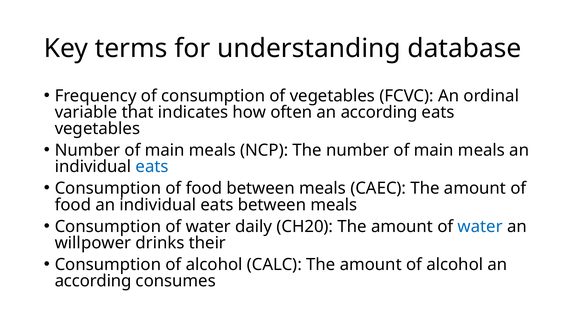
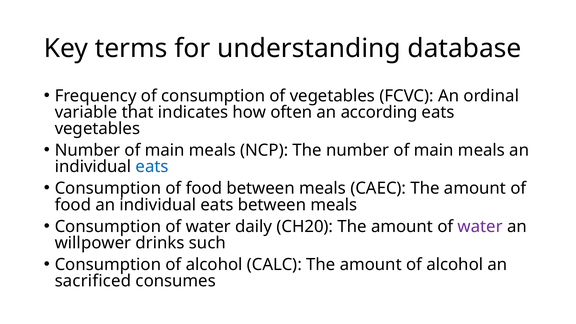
water colour: blue -> purple (480, 227)
their: their -> such (207, 243)
according: according -> sacrificed (93, 281)
